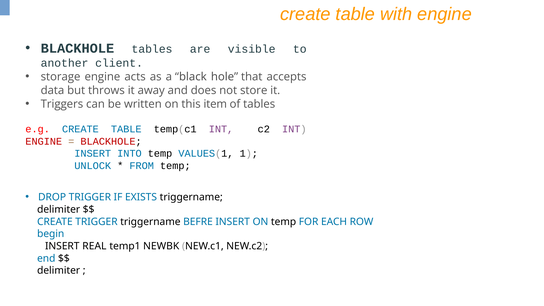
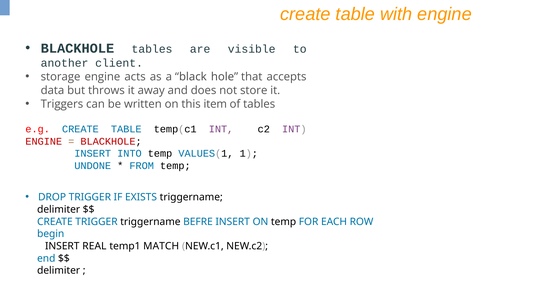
UNLOCK: UNLOCK -> UNDONE (93, 166)
NEWBK: NEWBK -> MATCH (161, 246)
